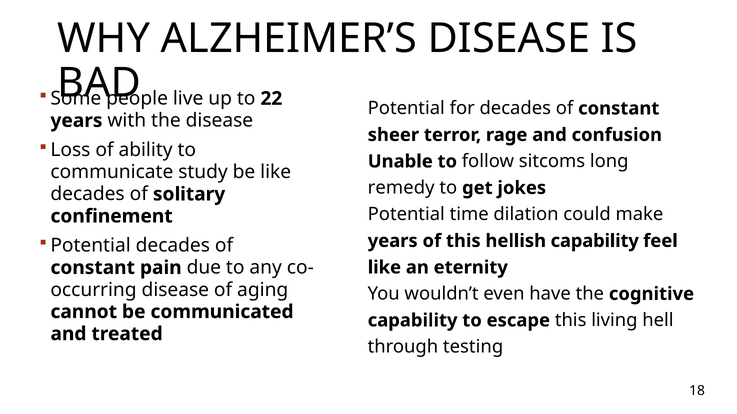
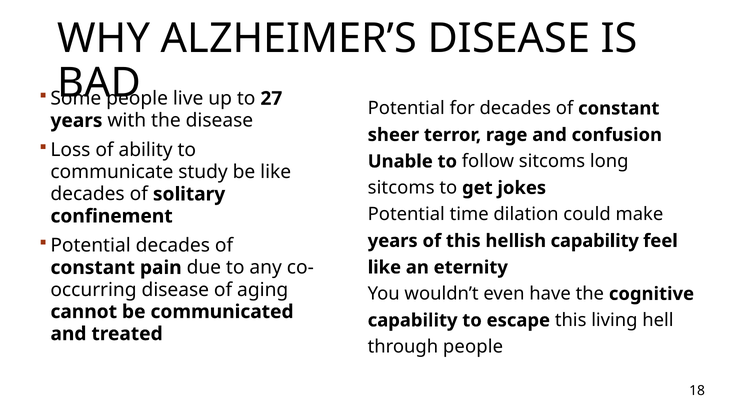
22: 22 -> 27 (271, 99)
remedy: remedy -> sitcoms (401, 188)
through testing: testing -> people (473, 347)
